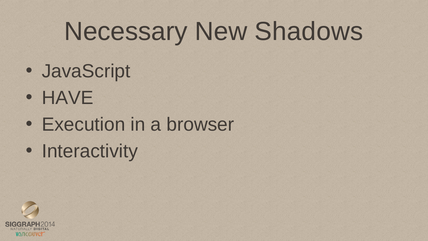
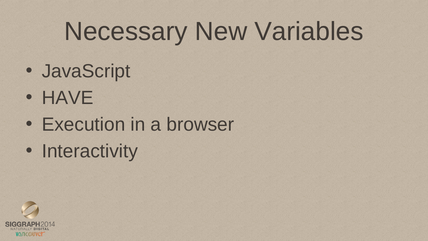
Shadows: Shadows -> Variables (309, 32)
